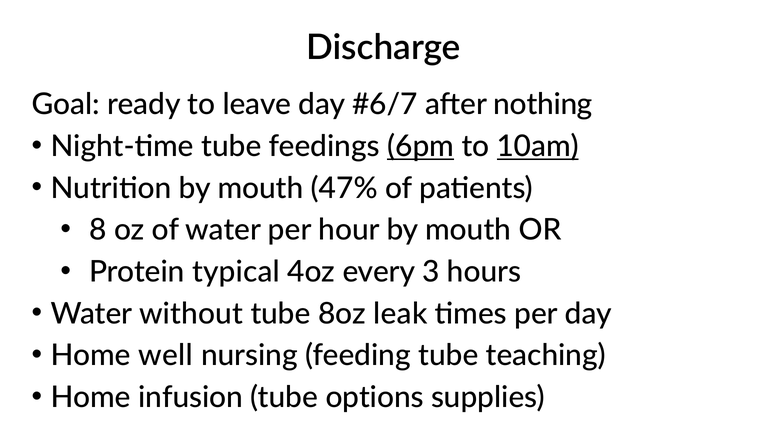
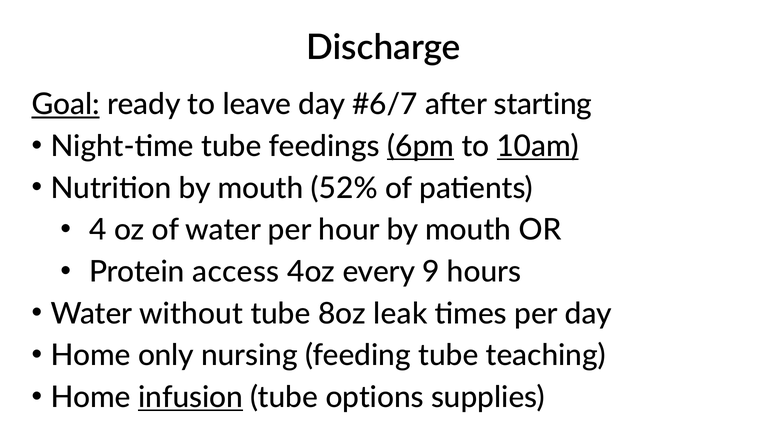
Goal underline: none -> present (66, 105)
nothing: nothing -> starting (543, 105)
47%: 47% -> 52% (344, 188)
8: 8 -> 4 (98, 230)
typical: typical -> access (236, 272)
3: 3 -> 9 (431, 272)
well: well -> only (166, 356)
infusion underline: none -> present (191, 398)
